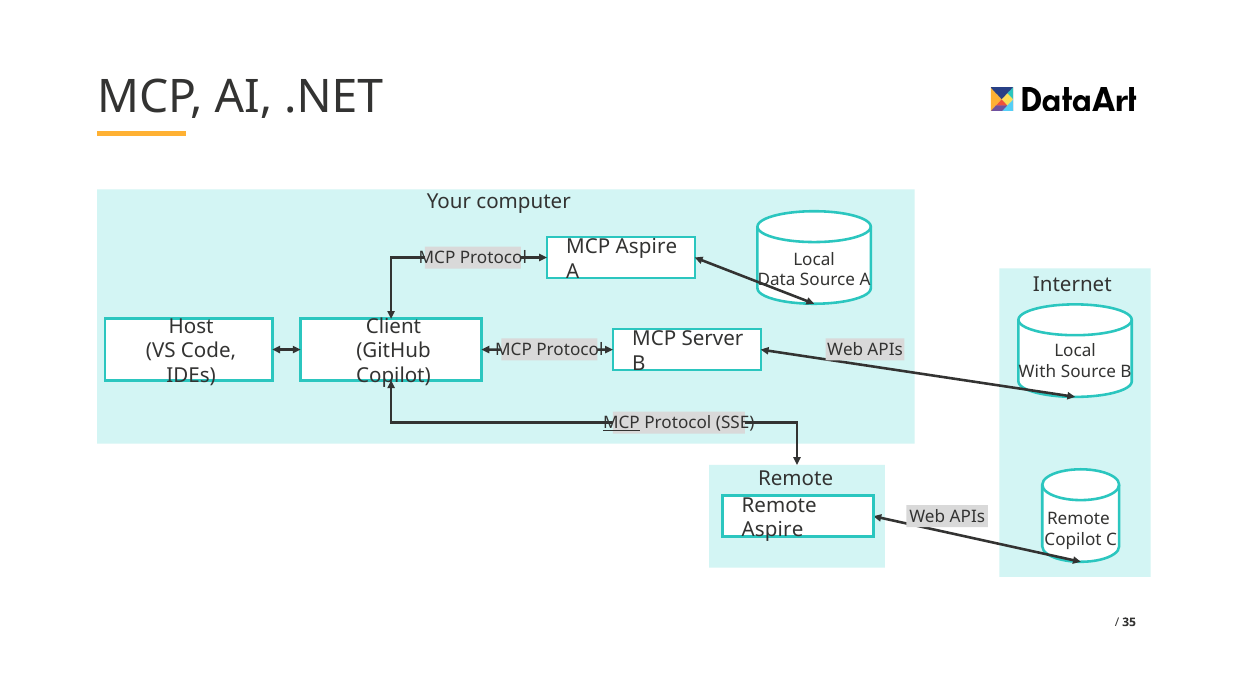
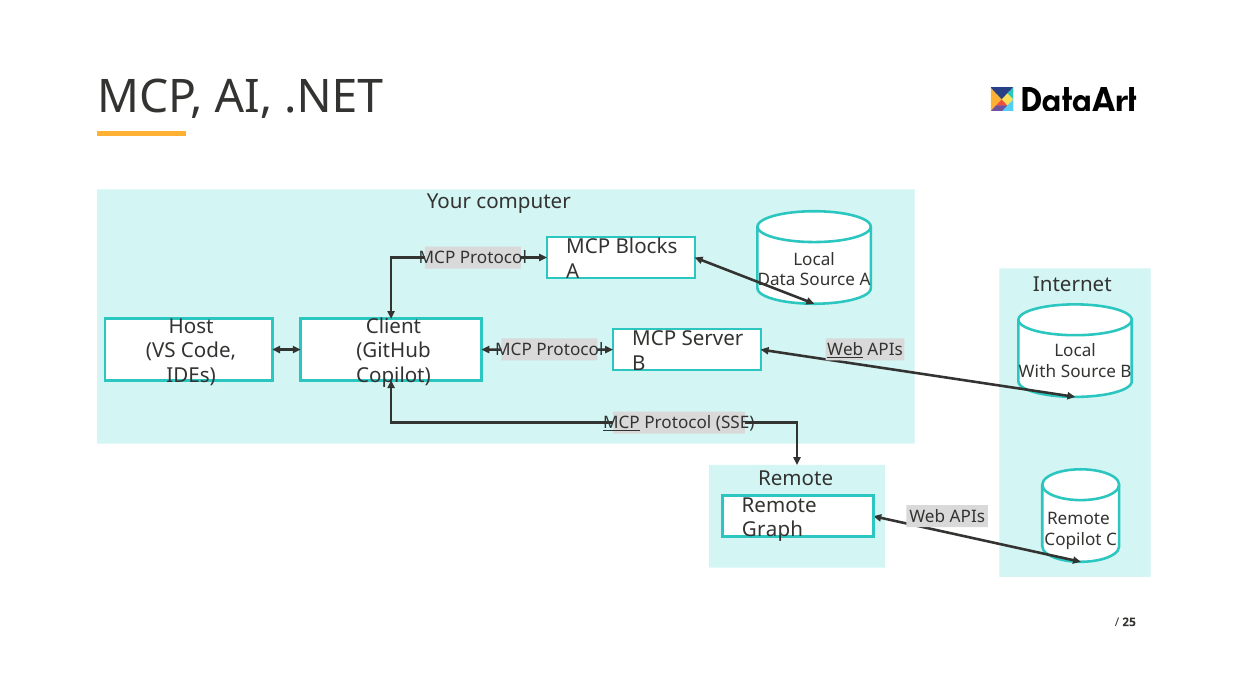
MCP Aspire: Aspire -> Blocks (647, 246)
Web underline: none -> present (845, 350)
Aspire: Aspire -> Graph (773, 530)
35: 35 -> 25 (1129, 622)
